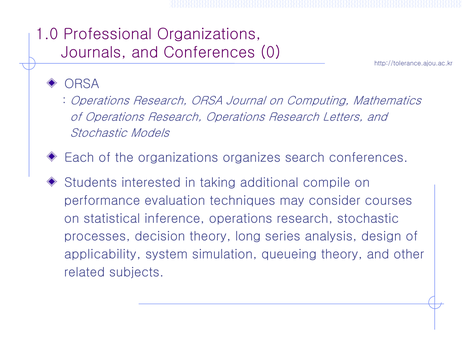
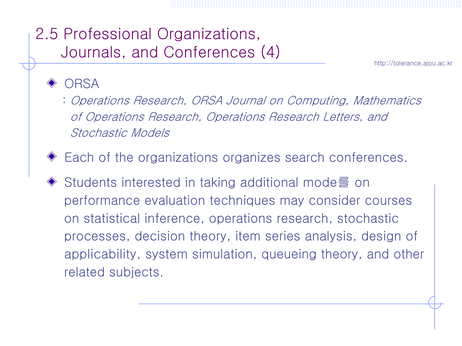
1.0: 1.0 -> 2.5 (47, 34)
0: 0 -> 4 (271, 53)
compile: compile -> mode를 (326, 183)
long: long -> item (248, 237)
